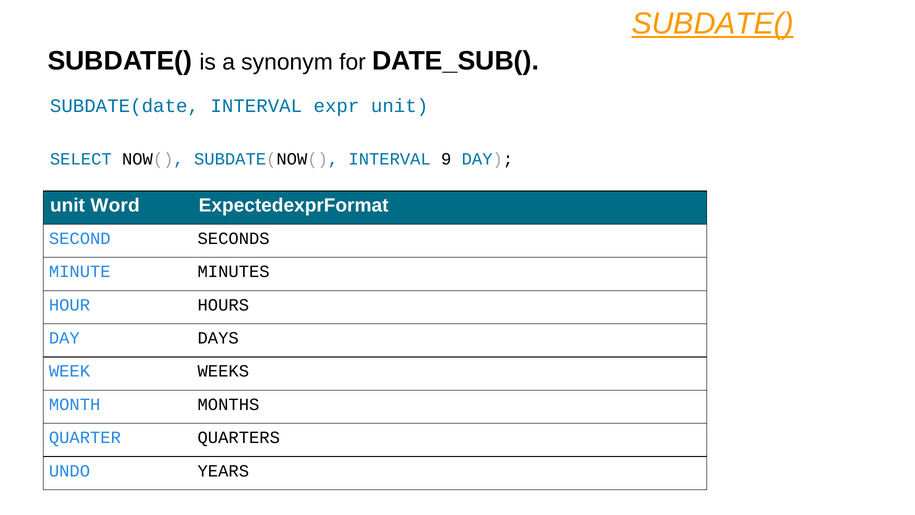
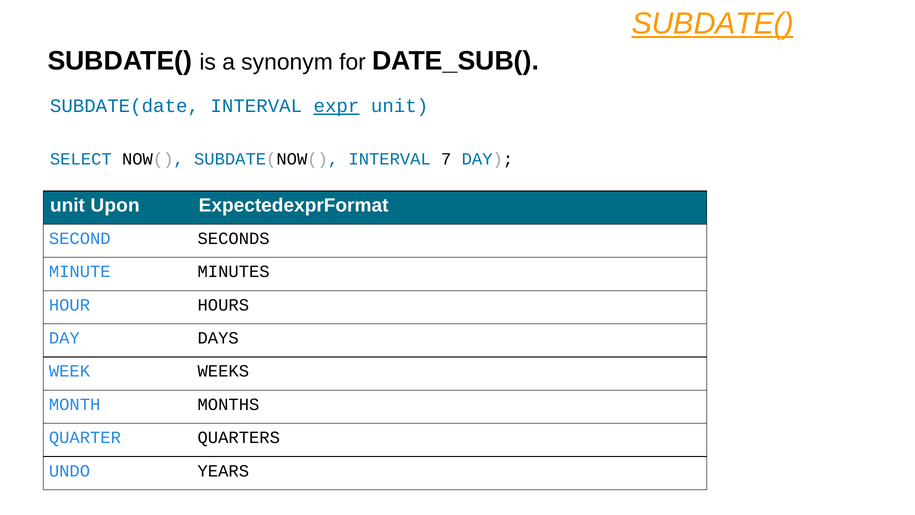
expr underline: none -> present (336, 106)
9: 9 -> 7 (446, 159)
Word: Word -> Upon (115, 205)
